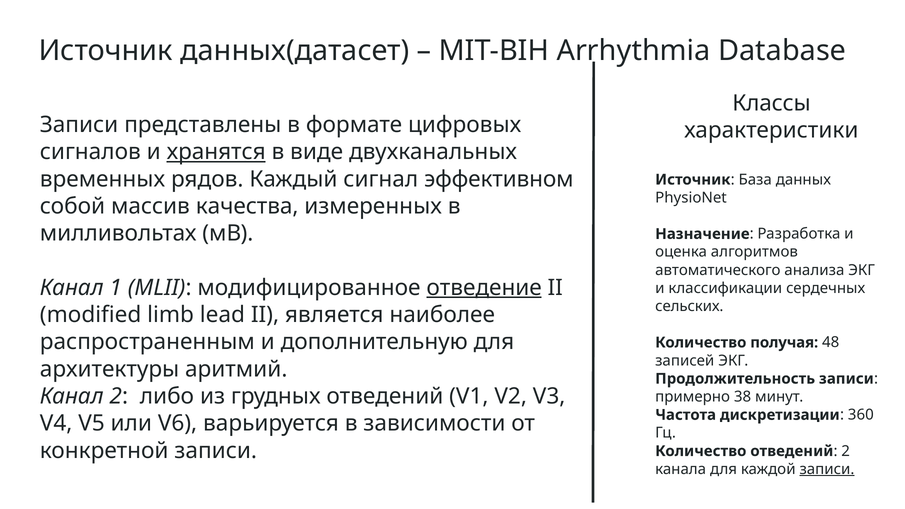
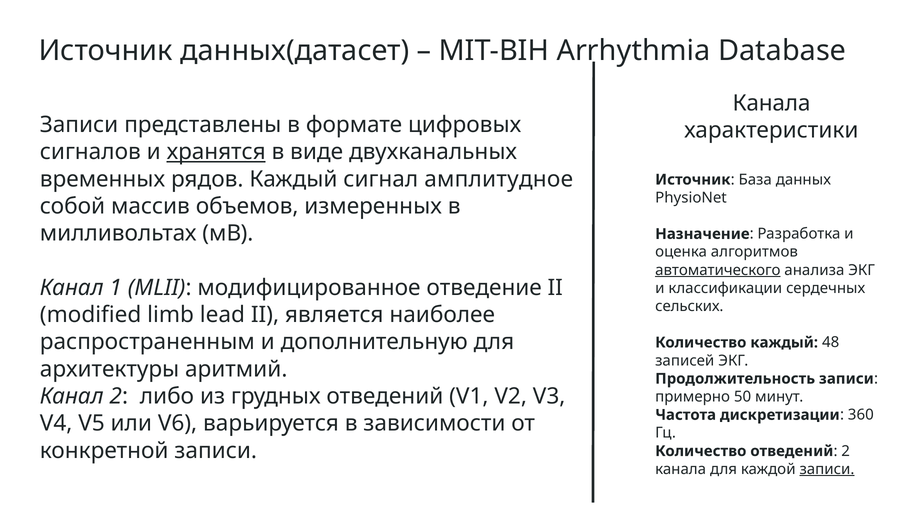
Классы: Классы -> Канала (772, 103)
эффективном: эффективном -> амплитудное (499, 179)
качества: качества -> объемов (247, 206)
автоматического underline: none -> present (718, 270)
отведение underline: present -> none (484, 288)
Количество получая: получая -> каждый (784, 343)
38: 38 -> 50 (743, 397)
